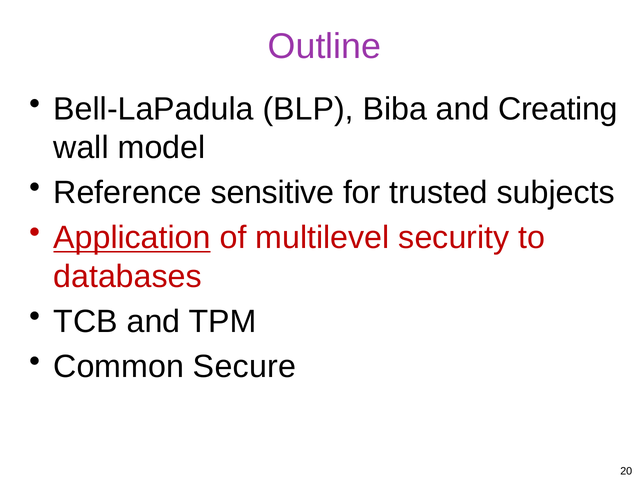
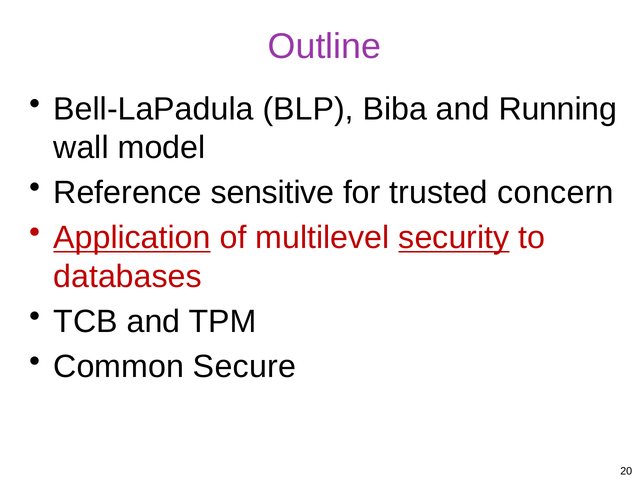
Creating: Creating -> Running (558, 109)
subjects: subjects -> concern (556, 193)
security underline: none -> present (454, 238)
